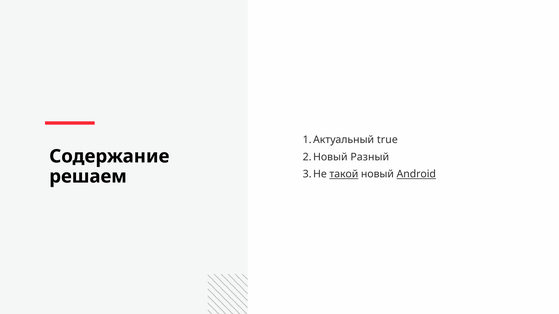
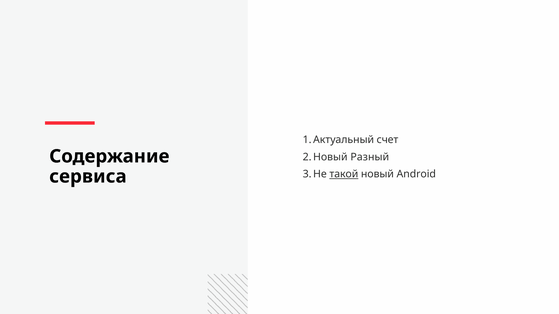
true: true -> счет (387, 140)
Android underline: present -> none (416, 174)
решаем: решаем -> сервиса (88, 177)
